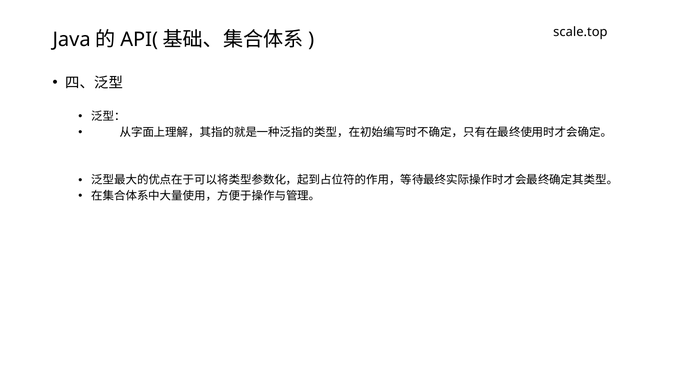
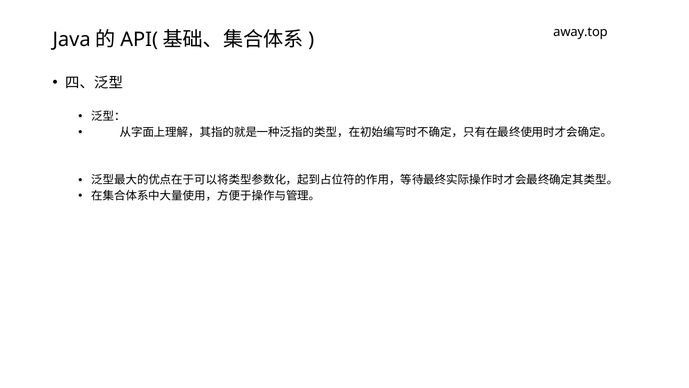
scale.top: scale.top -> away.top (580, 32)
